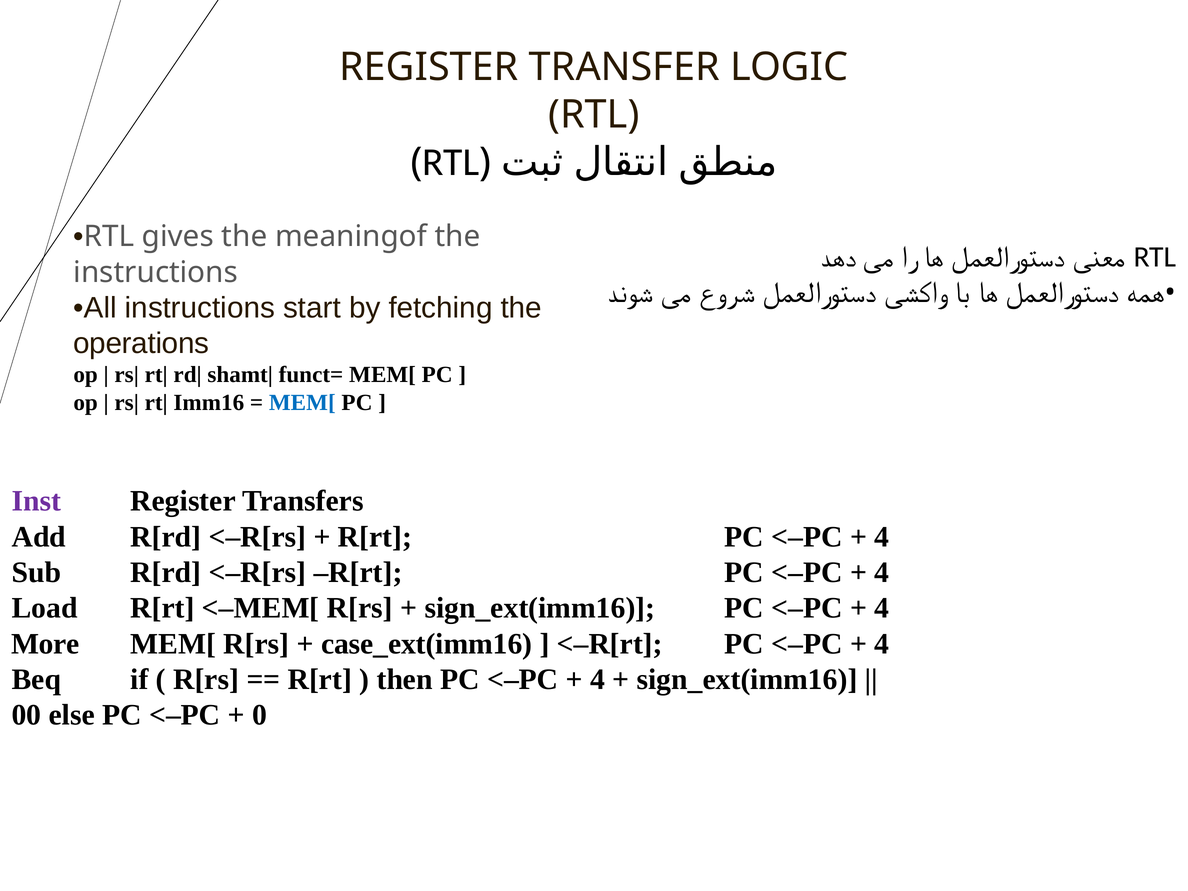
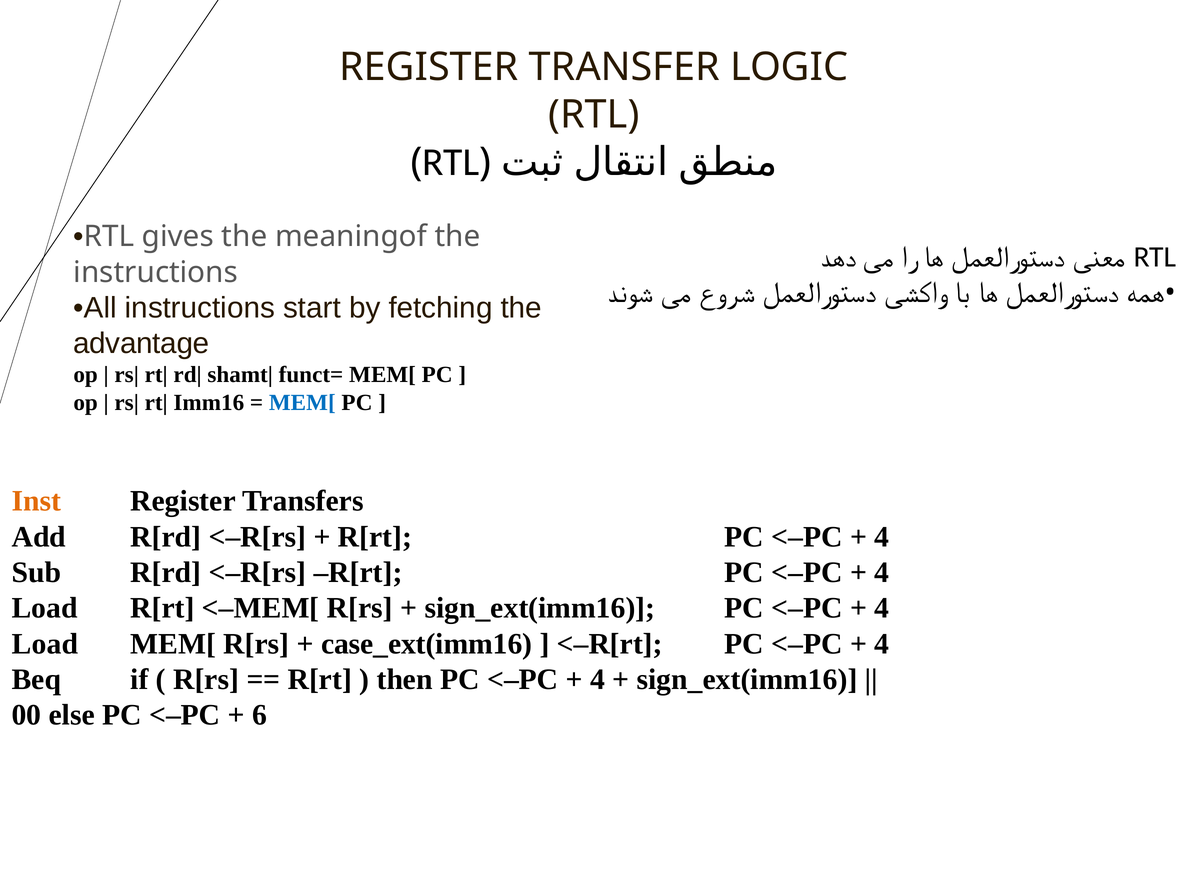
operations: operations -> advantage (141, 344)
Inst colour: purple -> orange (36, 501)
More: More -> Load (45, 644)
0: 0 -> 6 (260, 715)
